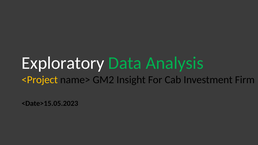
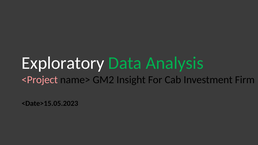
<Project colour: yellow -> pink (40, 80)
